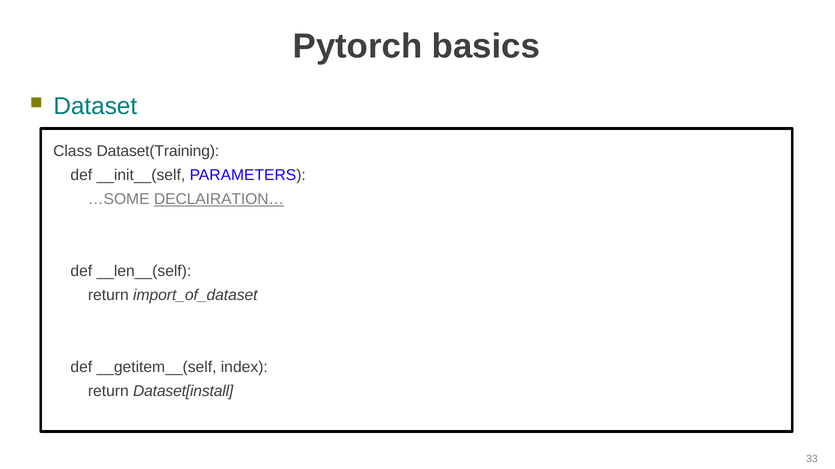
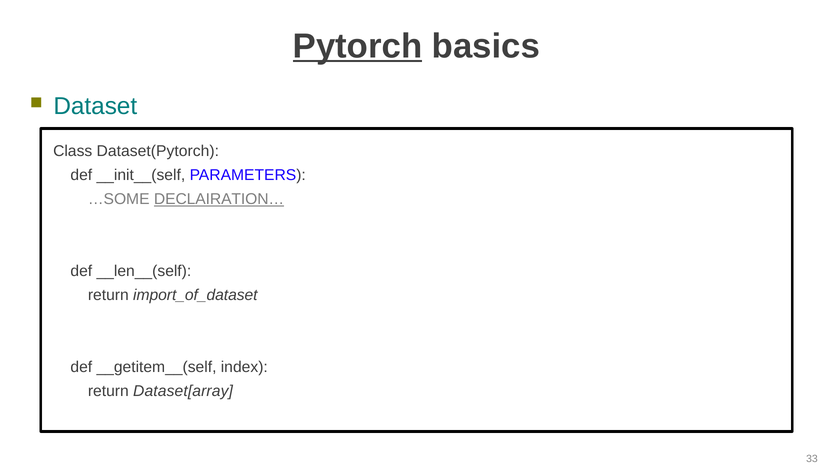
Pytorch underline: none -> present (358, 46)
Dataset(Training: Dataset(Training -> Dataset(Pytorch (158, 151)
Dataset[install: Dataset[install -> Dataset[array (183, 392)
